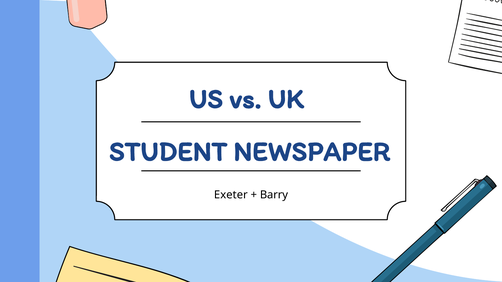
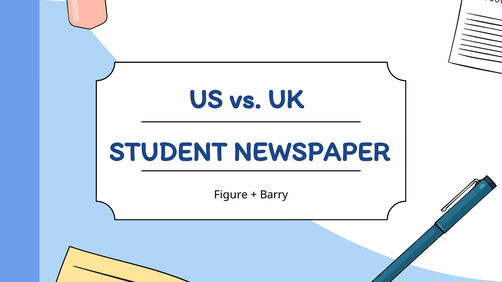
Exeter: Exeter -> Figure (231, 195)
